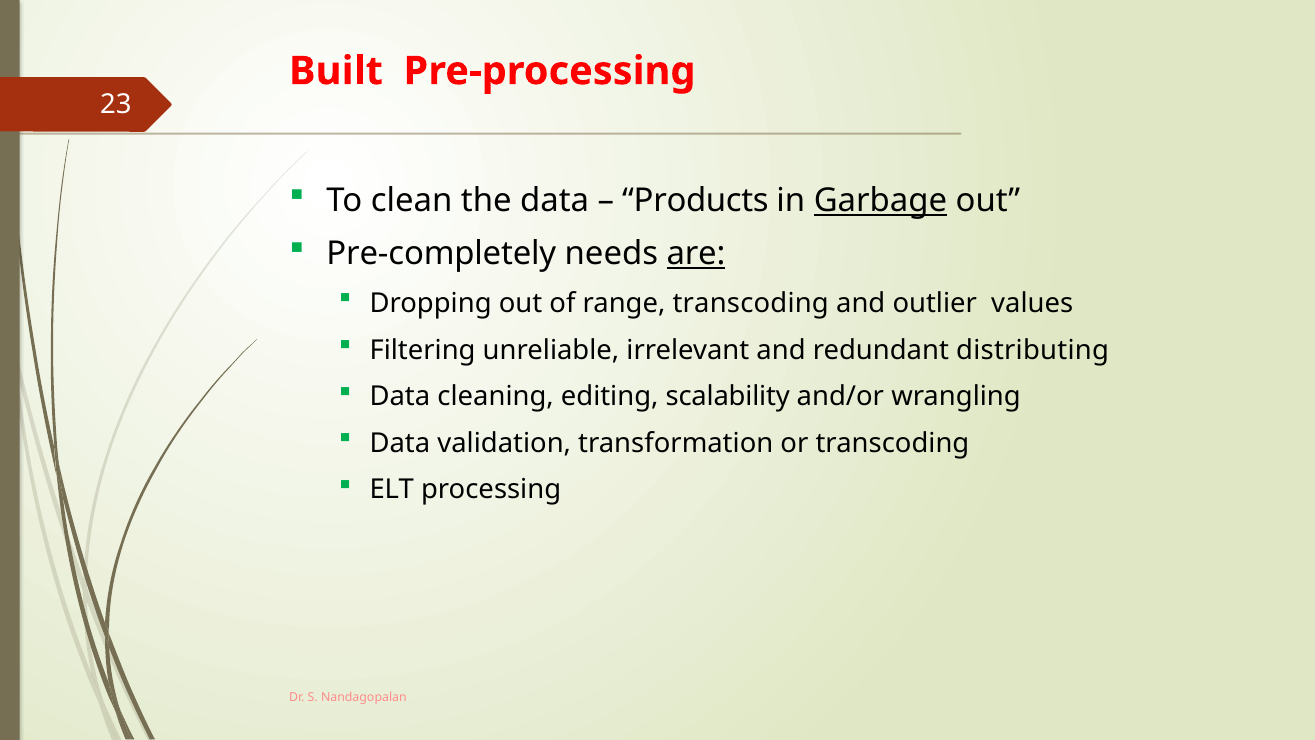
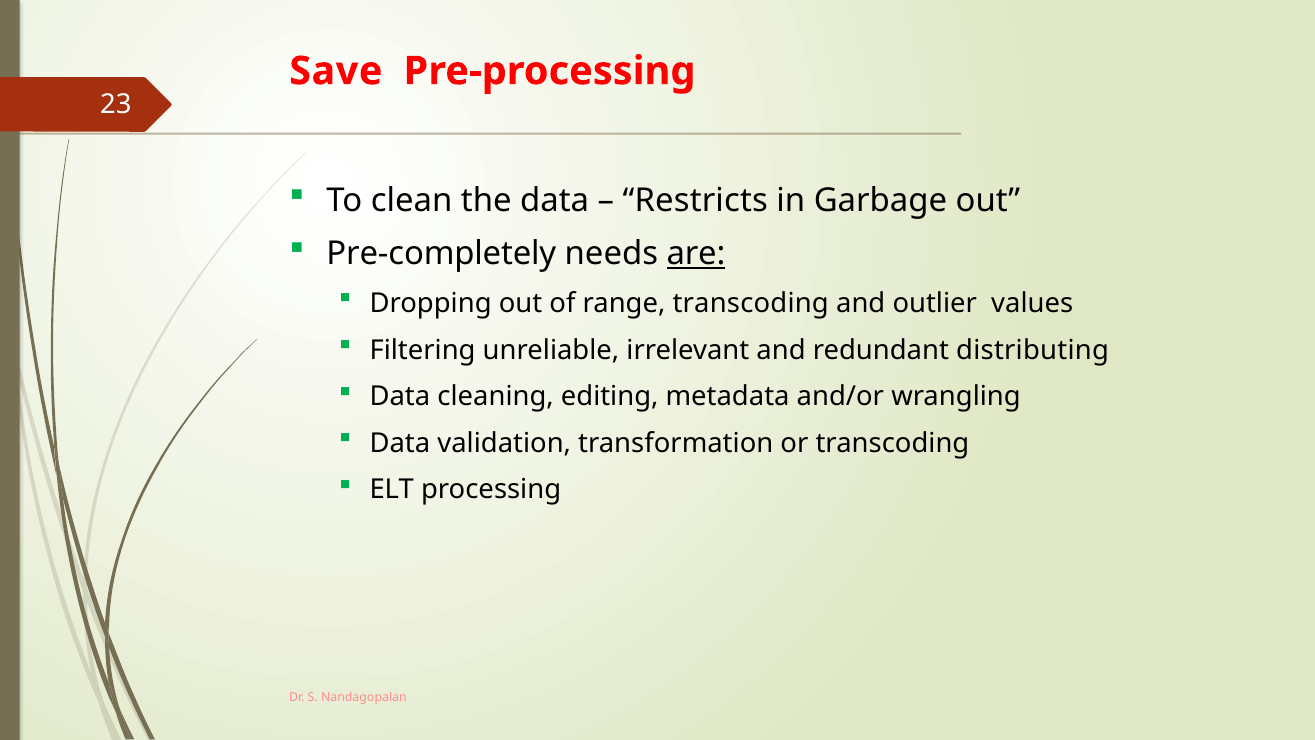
Built: Built -> Save (336, 71)
Products: Products -> Restricts (695, 201)
Garbage underline: present -> none (880, 201)
scalability: scalability -> metadata (728, 396)
